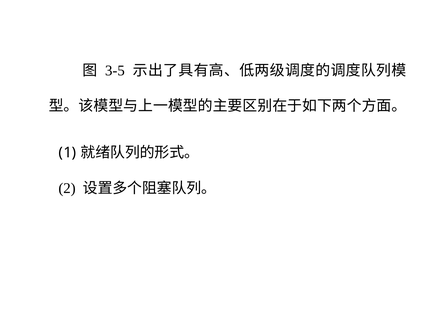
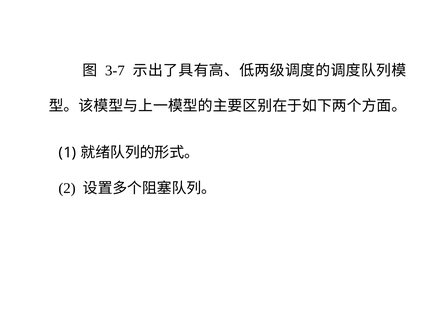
3-5: 3-5 -> 3-7 (115, 71)
